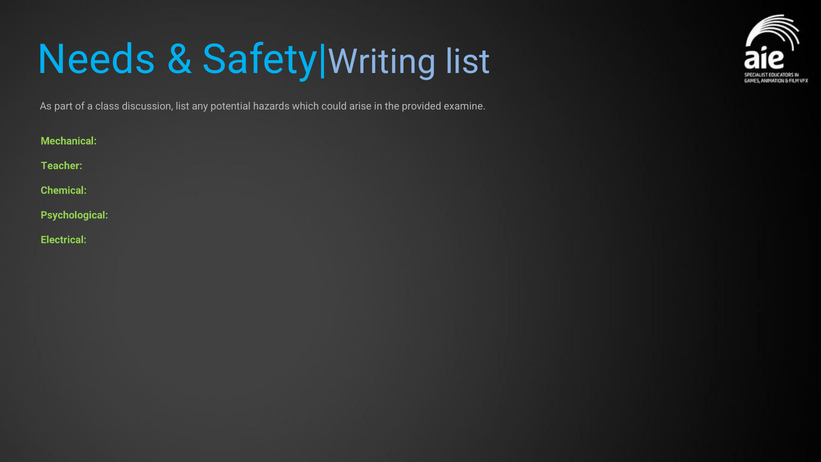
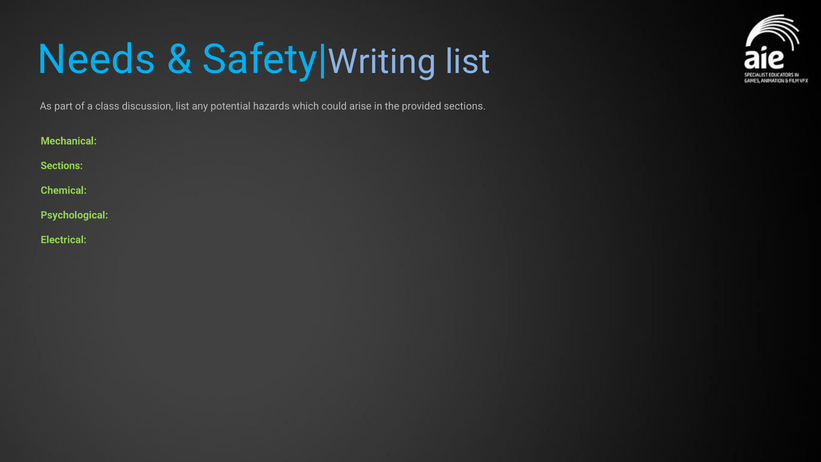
provided examine: examine -> sections (465, 106)
Teacher: Teacher -> Sections (62, 166)
